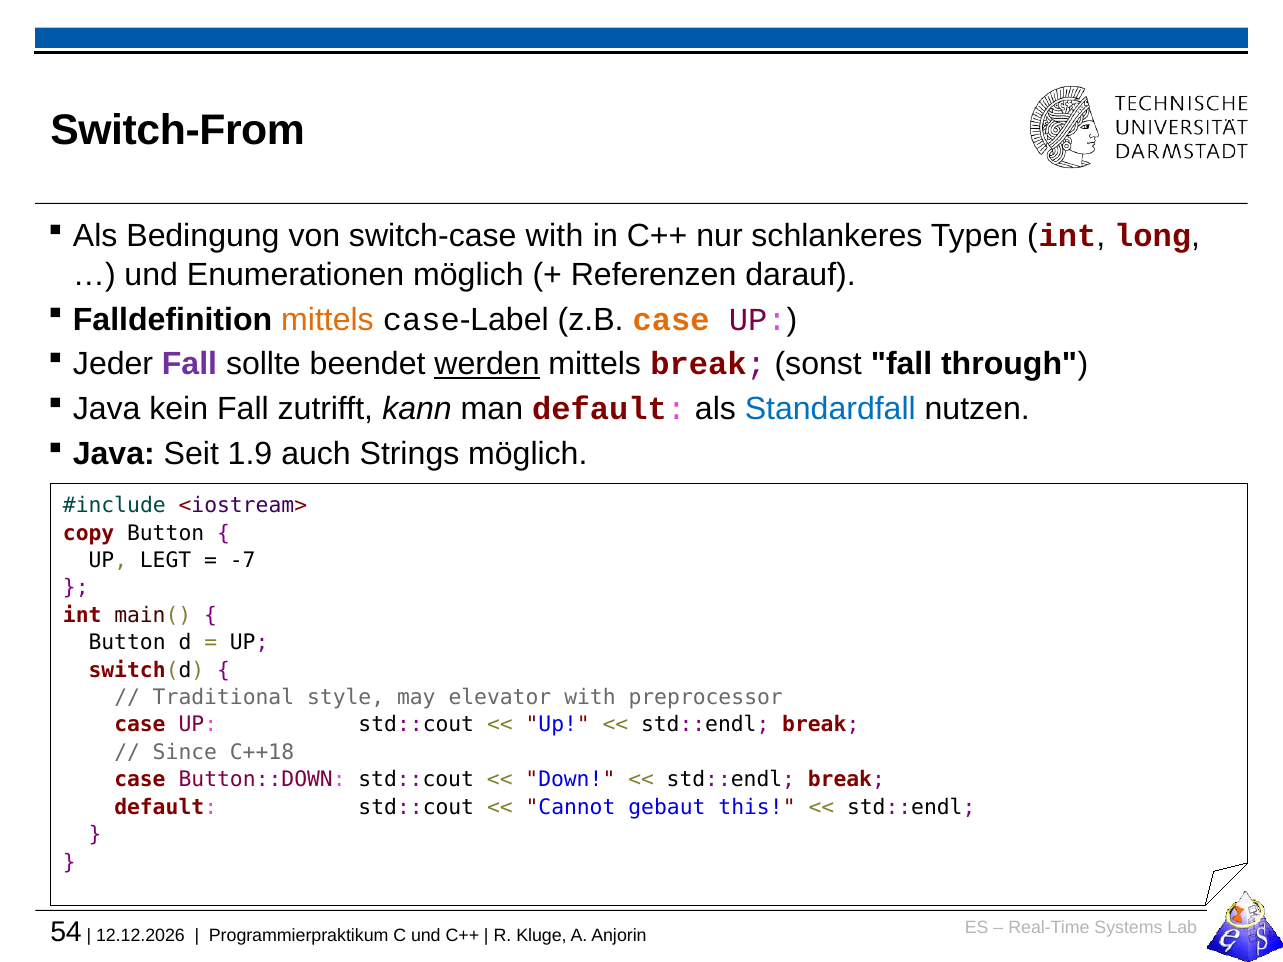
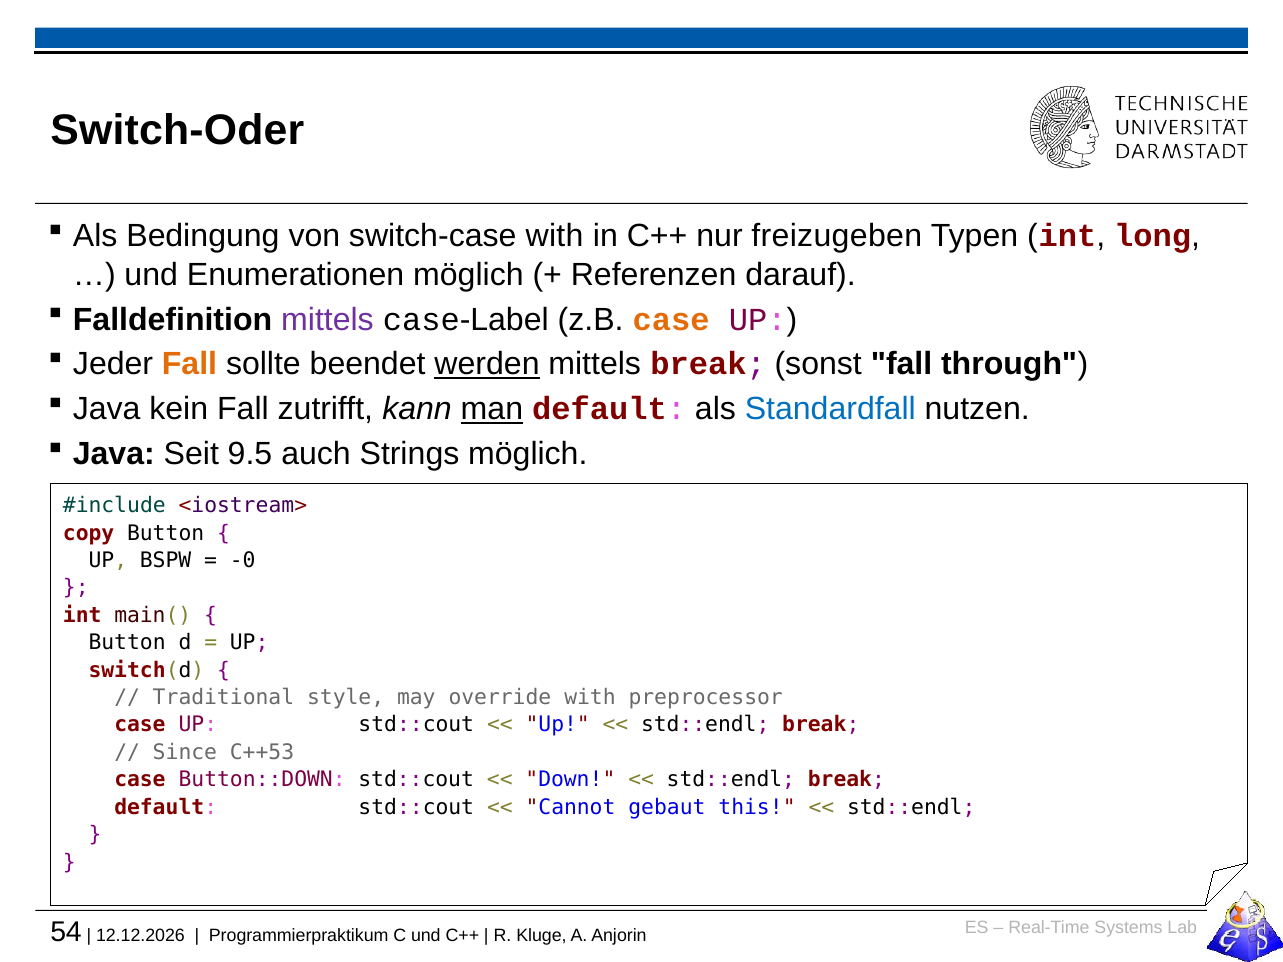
Switch-From: Switch-From -> Switch-Oder (177, 130)
schlankeres: schlankeres -> freizugeben (837, 236)
mittels colour: orange -> purple (328, 320)
Fall colour: purple -> orange (189, 364)
man underline: none -> present (492, 409)
1.9: 1.9 -> 9.5 (250, 454)
LEGT: LEGT -> BSPW (166, 561)
-7: -7 -> -0 (243, 561)
elevator: elevator -> override (500, 698)
C++18: C++18 -> C++53 (262, 753)
